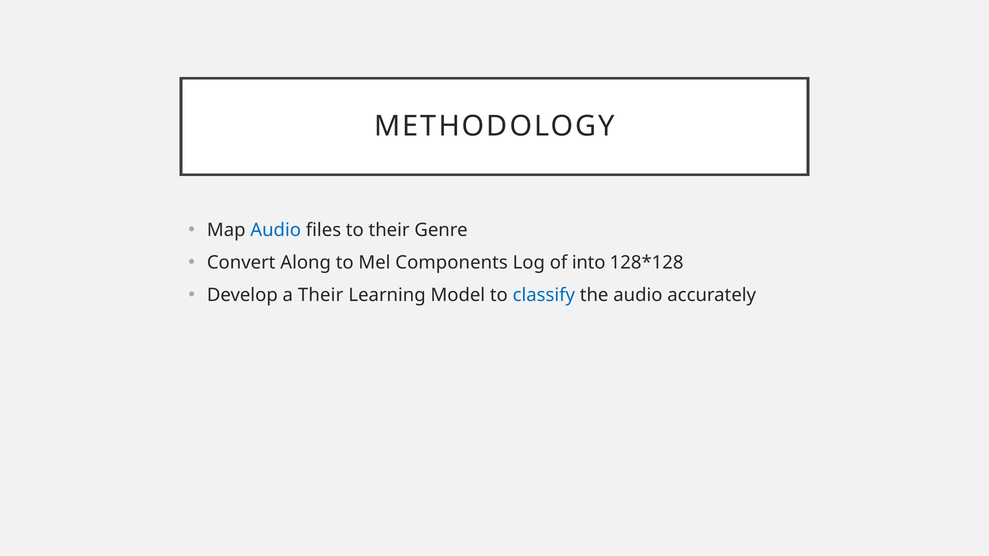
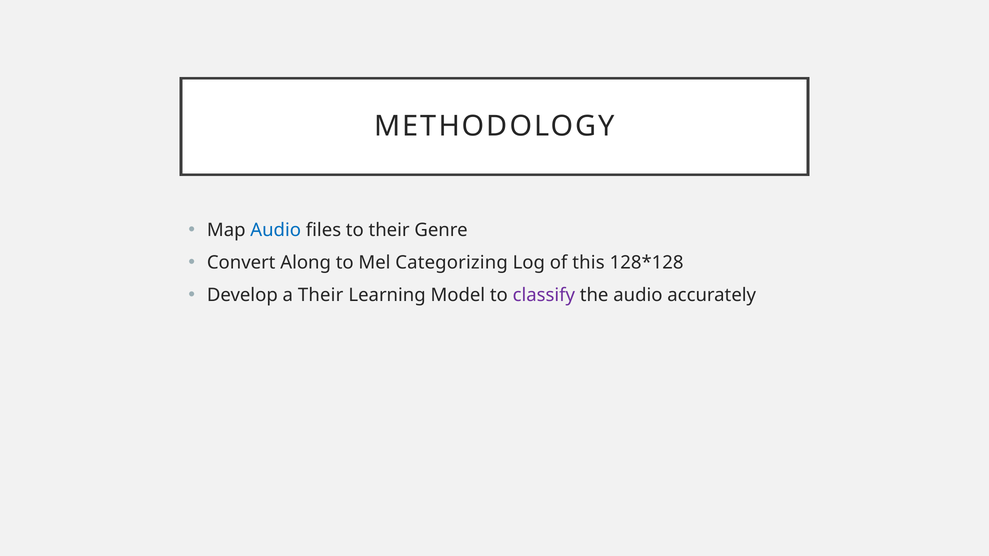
Components: Components -> Categorizing (452, 263)
into: into -> this (588, 263)
classify colour: blue -> purple (544, 295)
